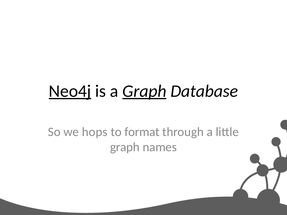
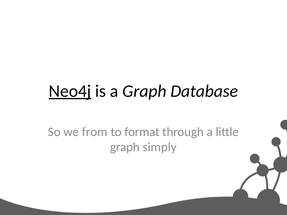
Graph underline: present -> none (144, 91)
hops: hops -> from (95, 132)
names: names -> simply (160, 147)
